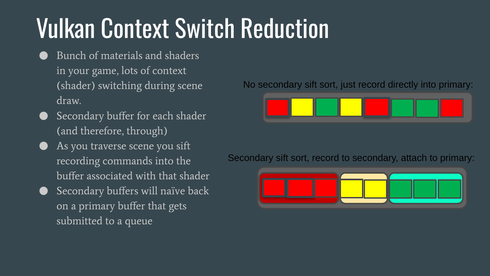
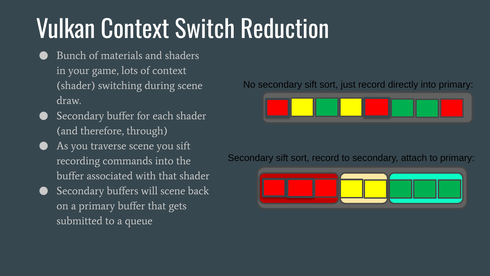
will naïve: naïve -> scene (173, 191)
